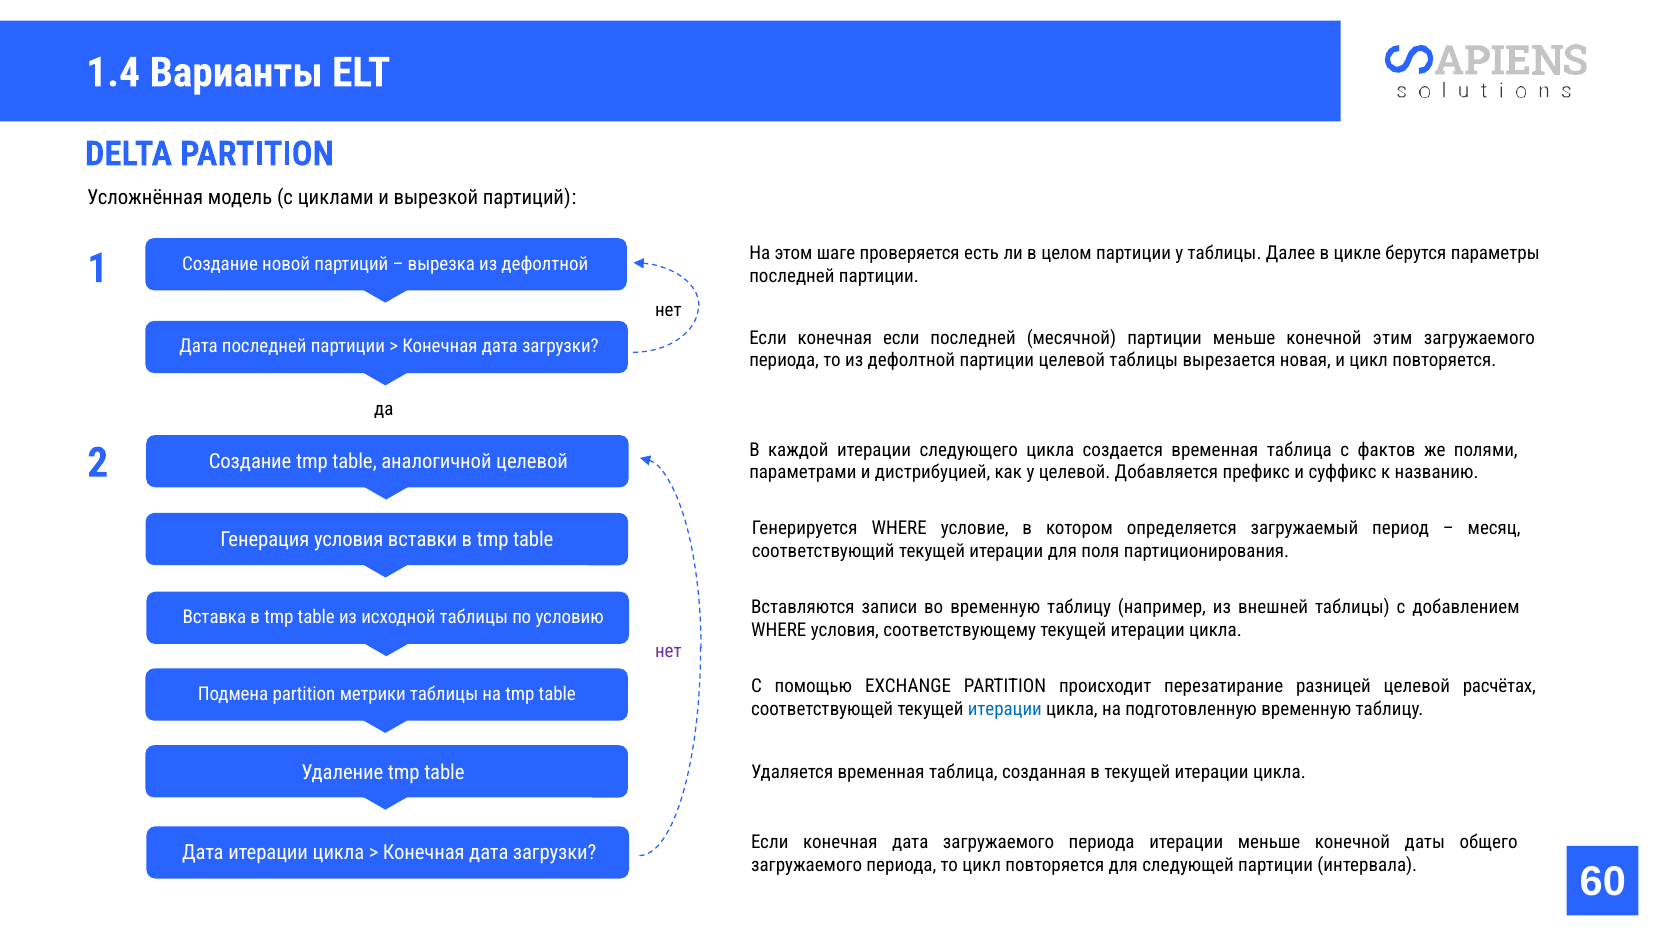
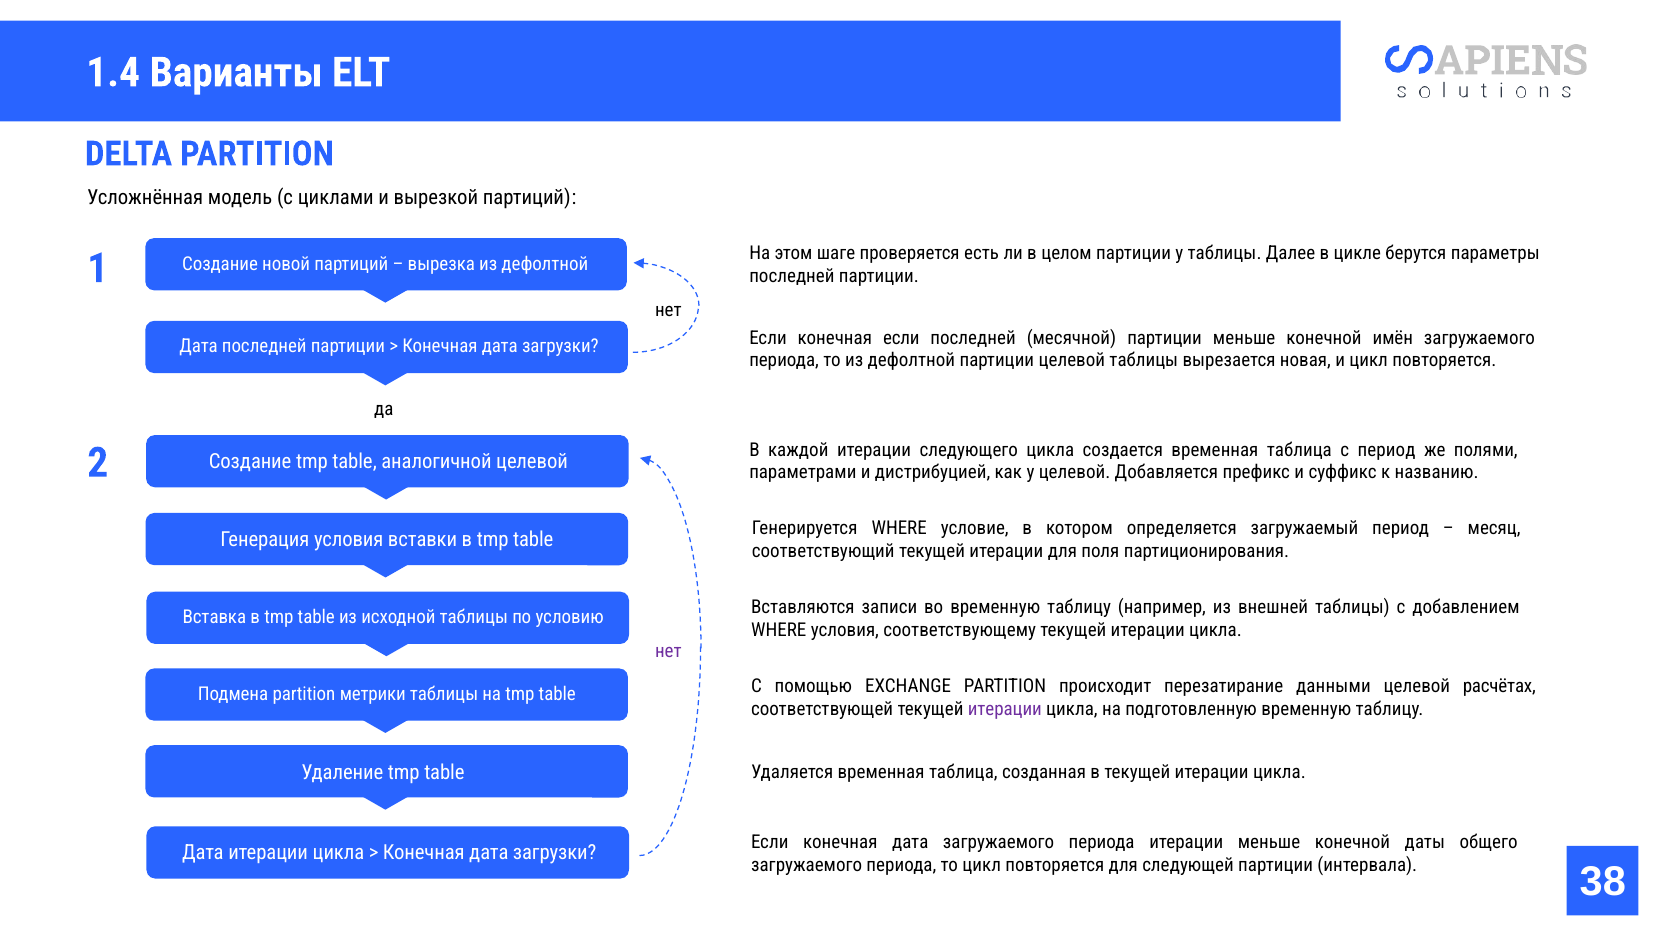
этим: этим -> имён (1393, 338)
с фактов: фактов -> период (1387, 450)
разницей: разницей -> данными (1333, 687)
итерации colour: blue -> purple (1005, 710)
60: 60 -> 38 (1603, 882)
